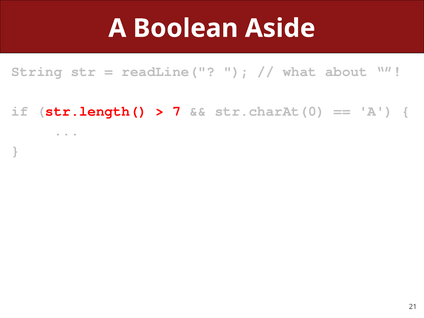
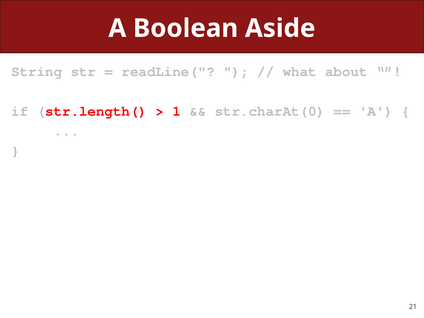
7: 7 -> 1 (177, 111)
